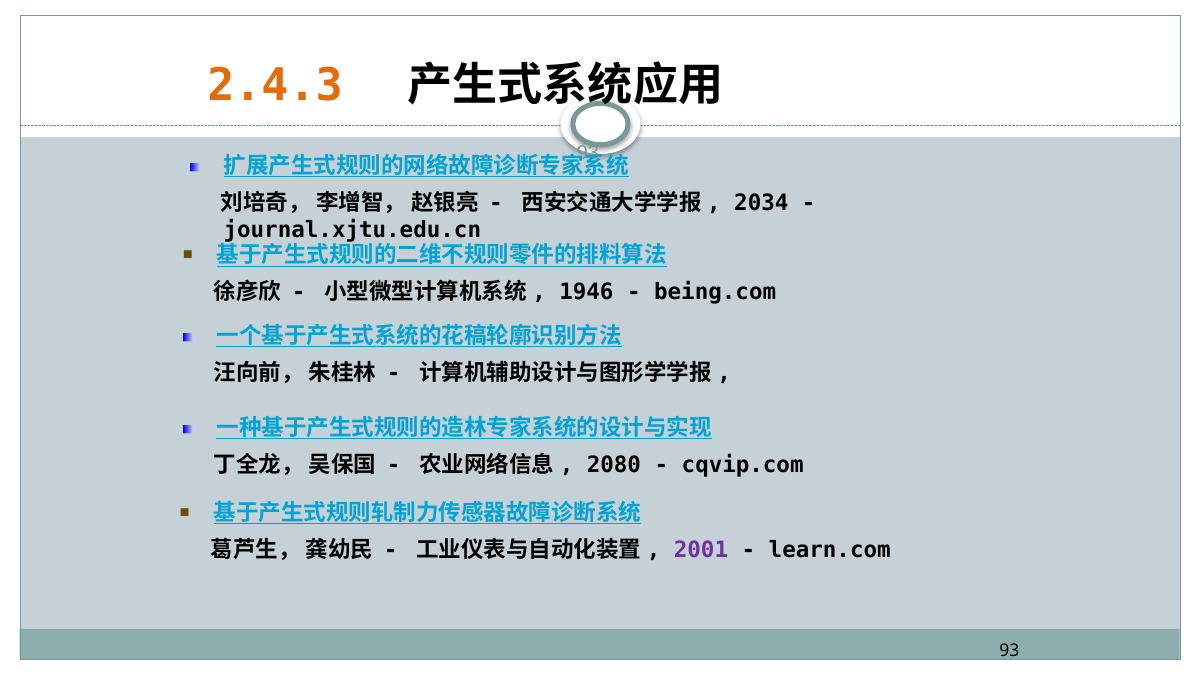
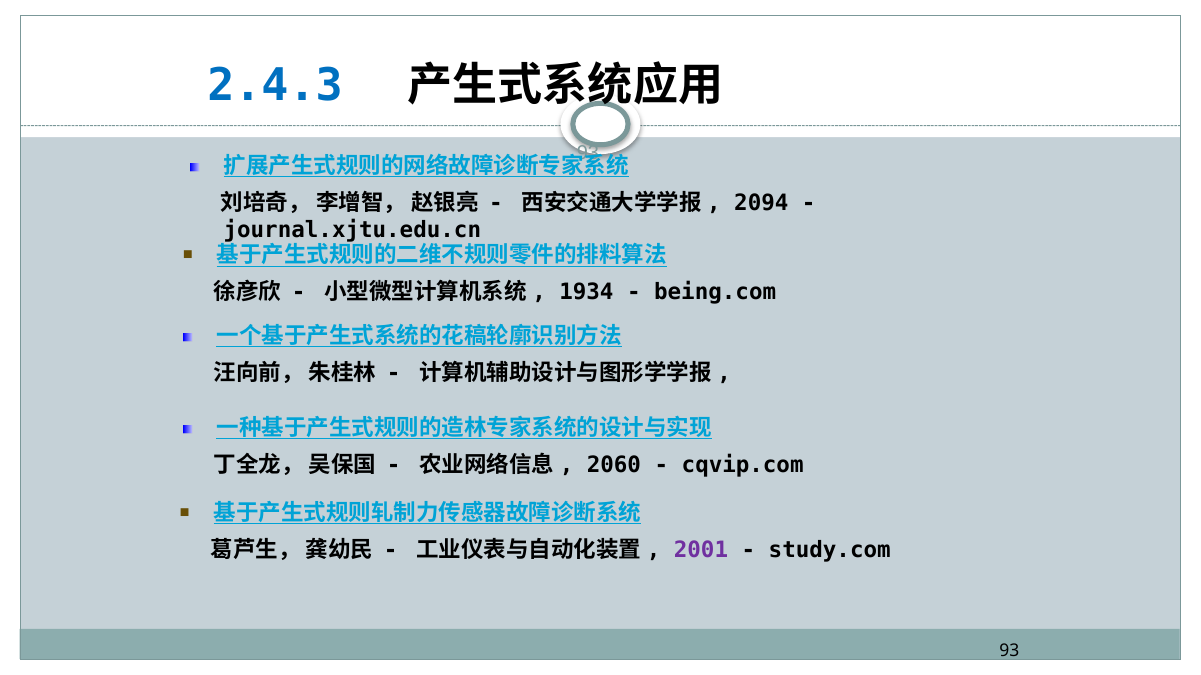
2.4.3 colour: orange -> blue (275, 85)
2034: 2034 -> 2094 (761, 203)
1946: 1946 -> 1934 (586, 293)
2080: 2080 -> 2060 (614, 465)
learn.com: learn.com -> study.com (830, 550)
